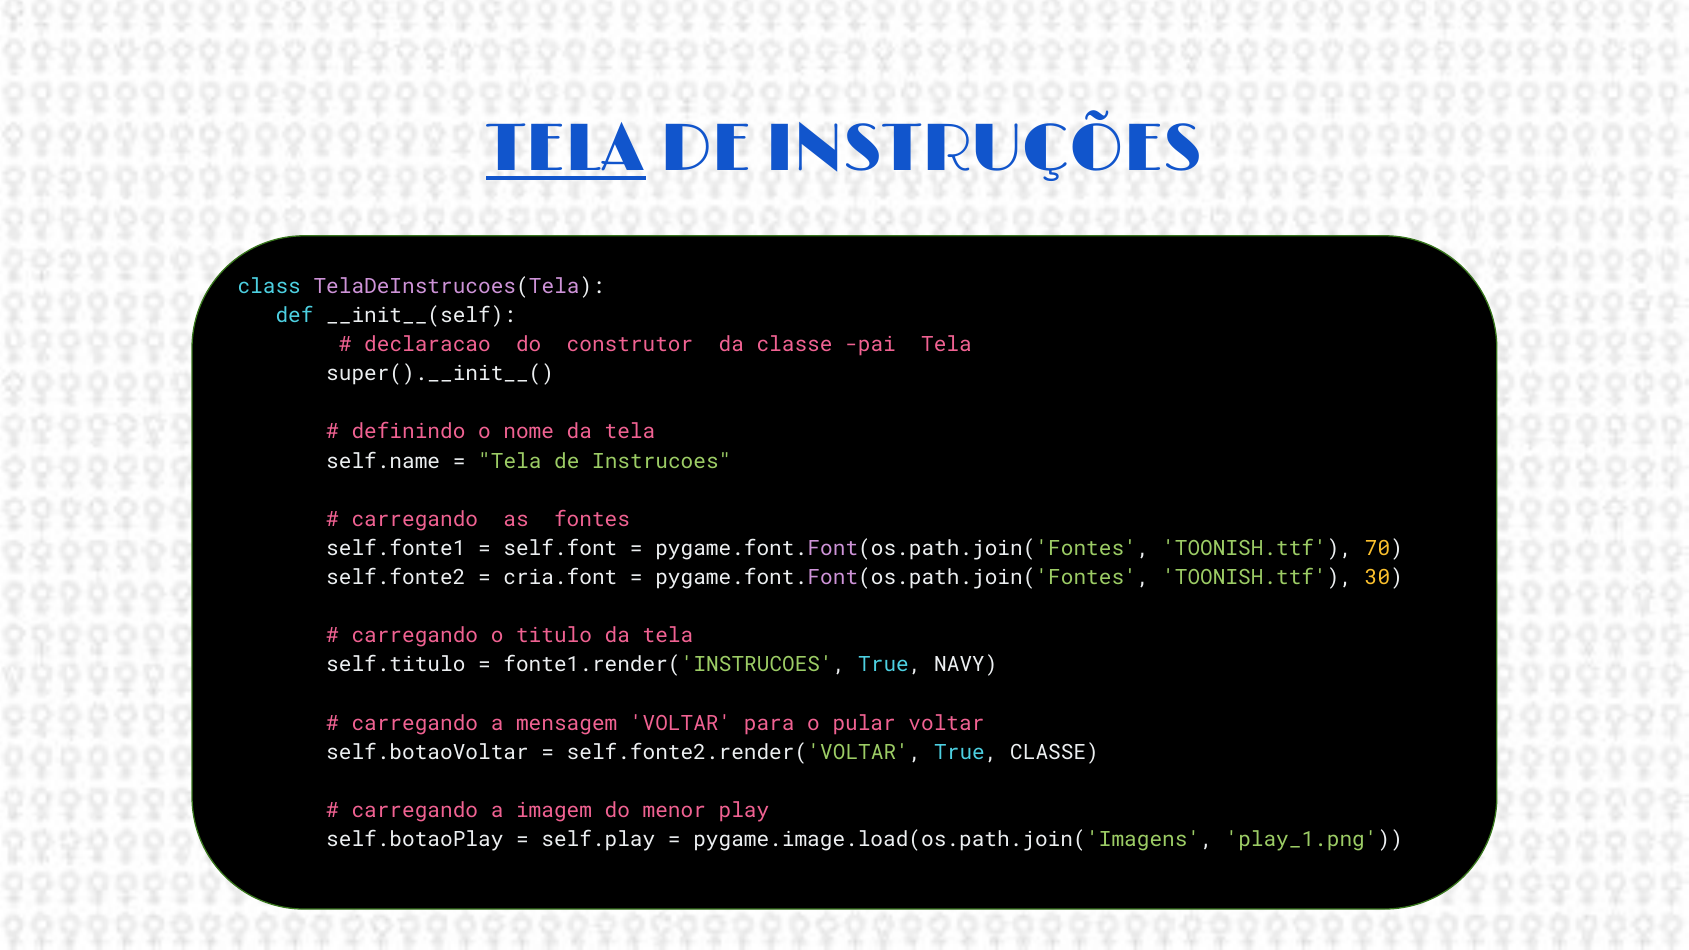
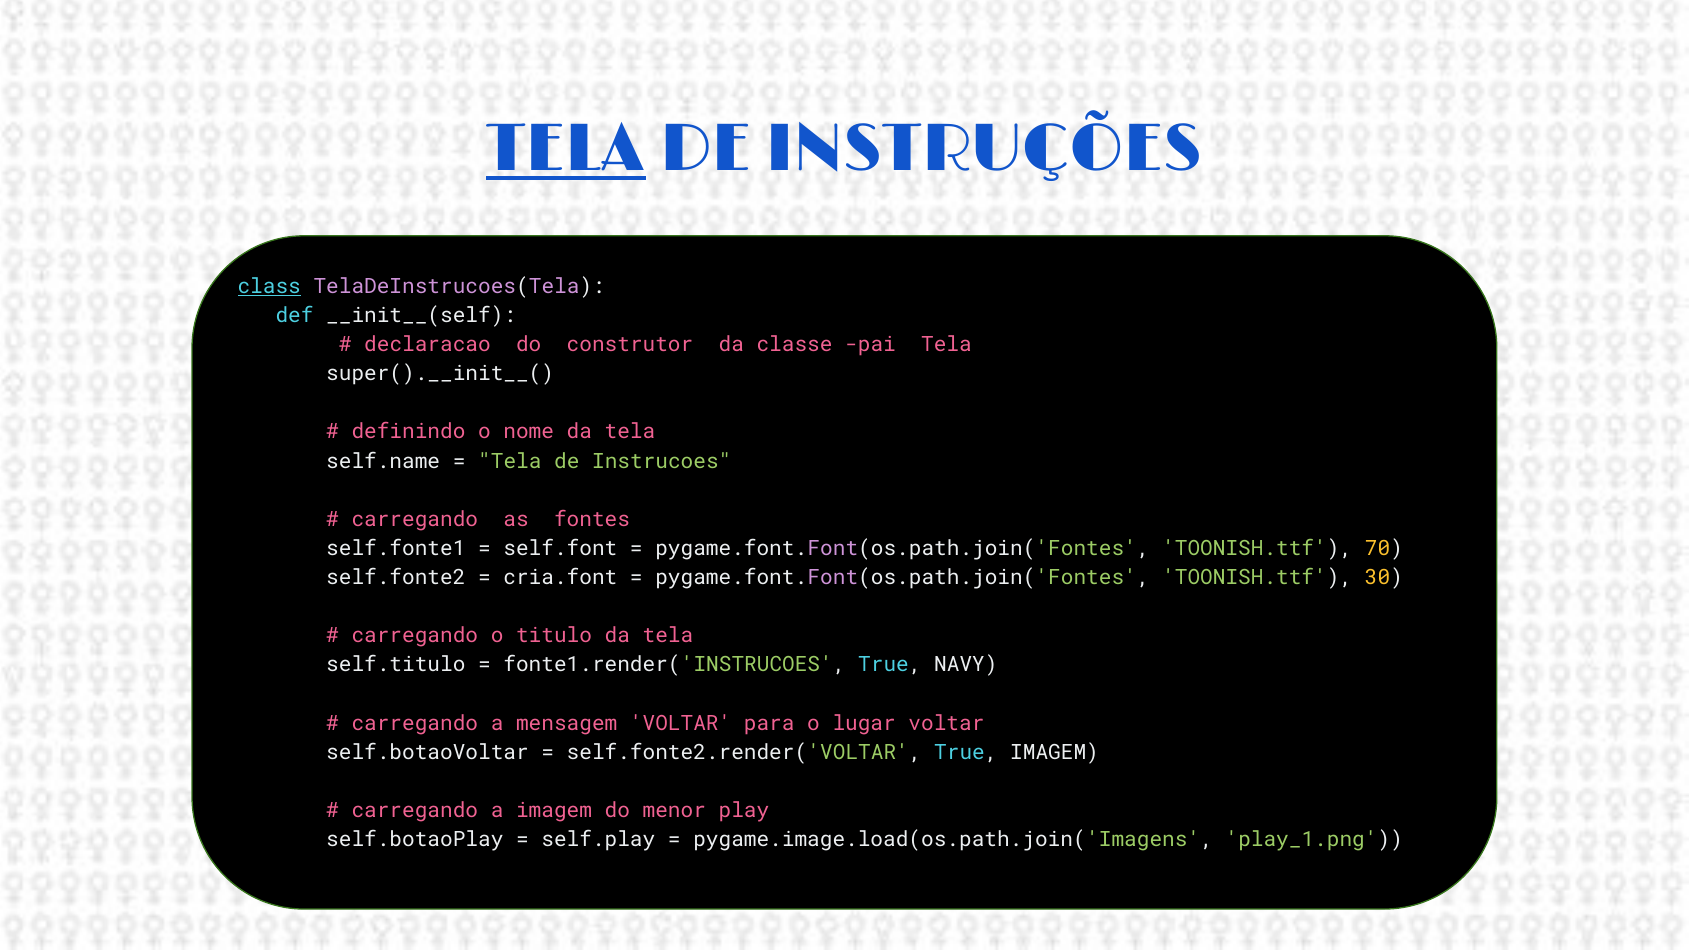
class underline: none -> present (269, 286)
pular: pular -> lugar (864, 723)
True CLASSE: CLASSE -> IMAGEM (1055, 752)
